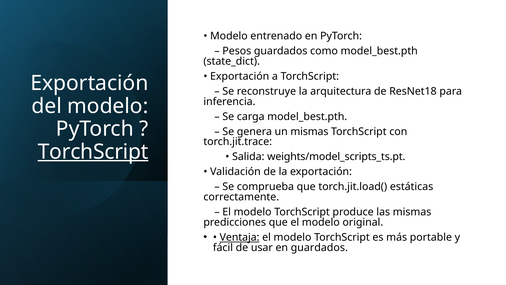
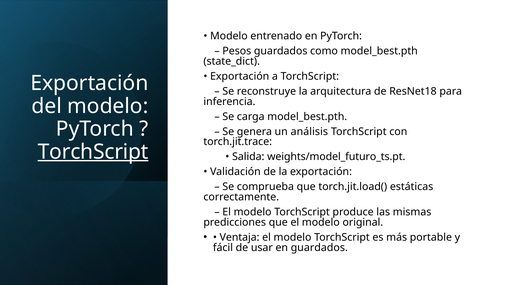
un mismas: mismas -> análisis (309, 131)
weights/model_scripts_ts.pt: weights/model_scripts_ts.pt -> weights/model_futuro_ts.pt (336, 157)
Ventaja underline: present -> none (240, 237)
